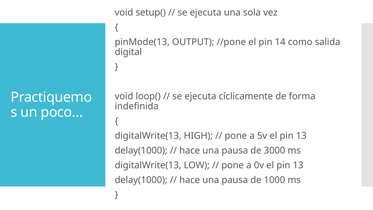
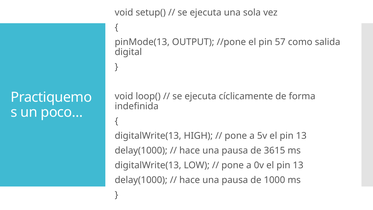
14: 14 -> 57 (280, 42)
3000: 3000 -> 3615 (275, 150)
